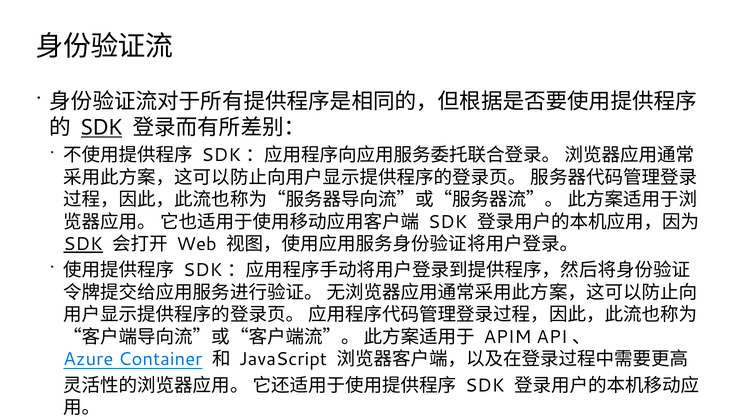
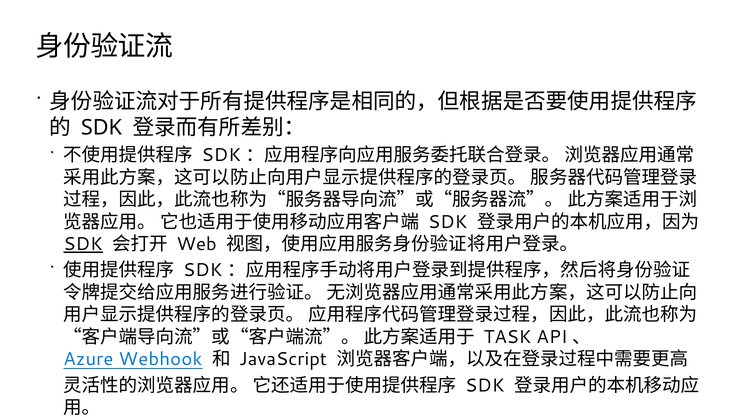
SDK underline: present -> none (101, 128)
APIM: APIM -> TASK (508, 337)
Container: Container -> Webhook (160, 359)
